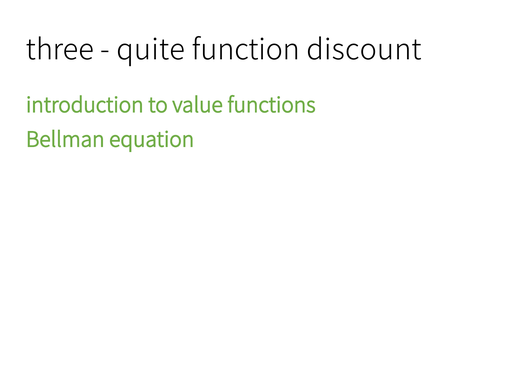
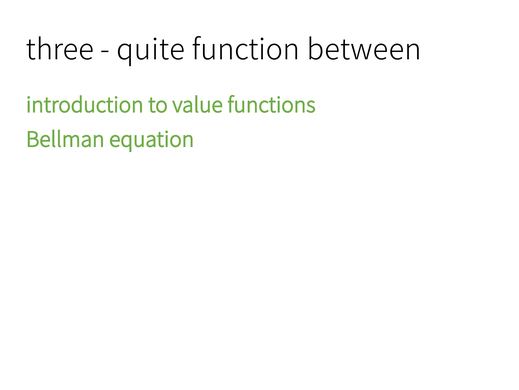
discount: discount -> between (364, 50)
